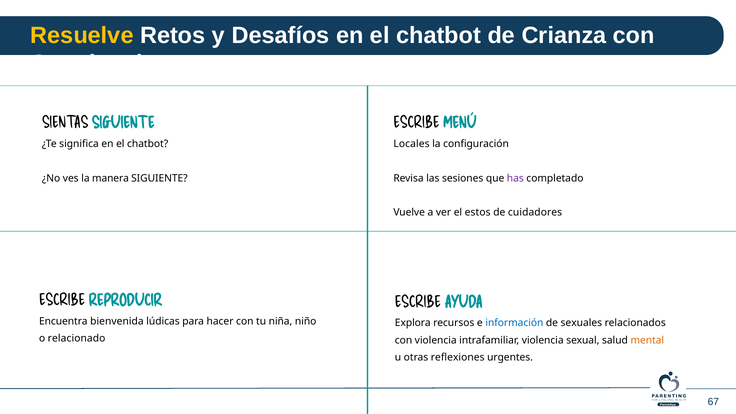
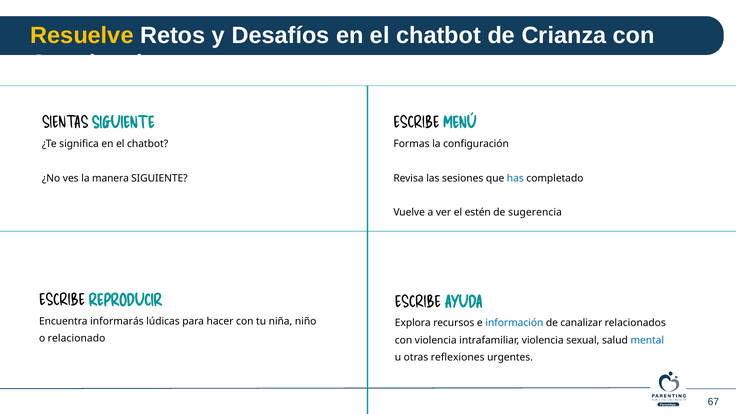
Locales: Locales -> Formas (411, 144)
has colour: purple -> blue (515, 178)
estos: estos -> estén (478, 212)
cuidadores: cuidadores -> sugerencia (535, 212)
bienvenida: bienvenida -> informarás (117, 321)
sexuales: sexuales -> canalizar (581, 323)
mental colour: orange -> blue (647, 340)
